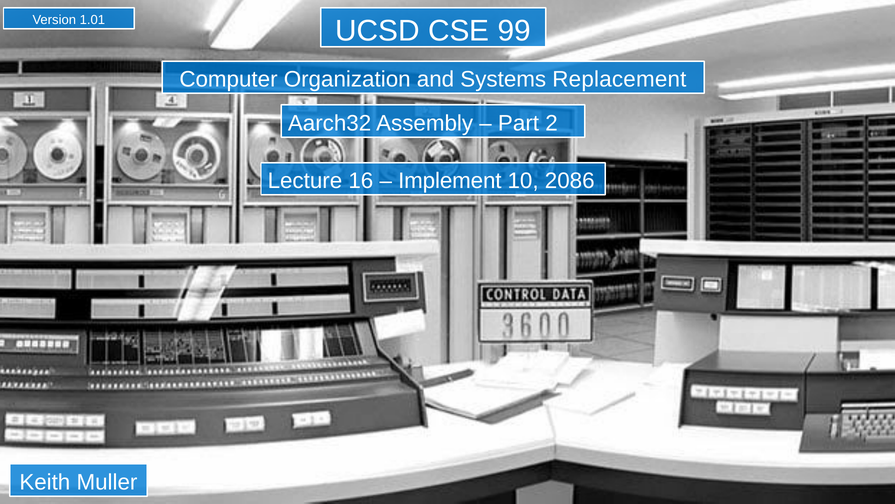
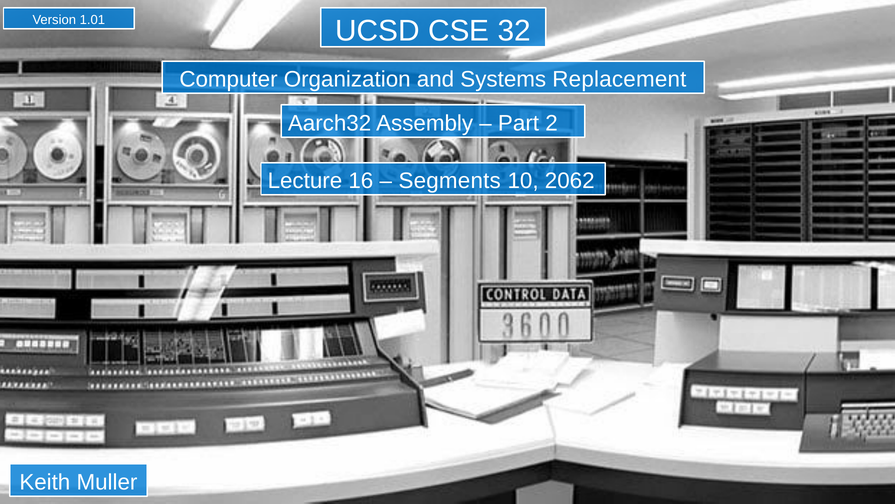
99: 99 -> 32 (514, 31)
Implement: Implement -> Segments (450, 181)
2086: 2086 -> 2062 (570, 181)
